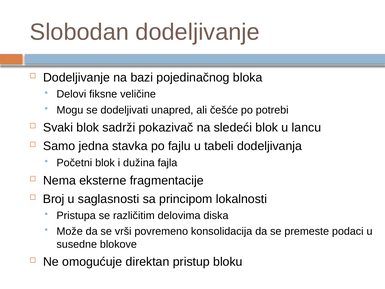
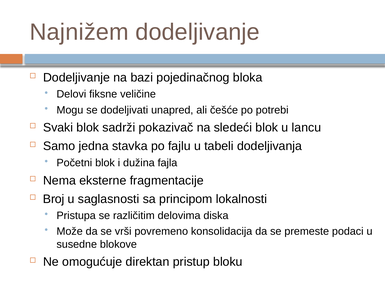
Slobodan: Slobodan -> Najnižem (79, 32)
